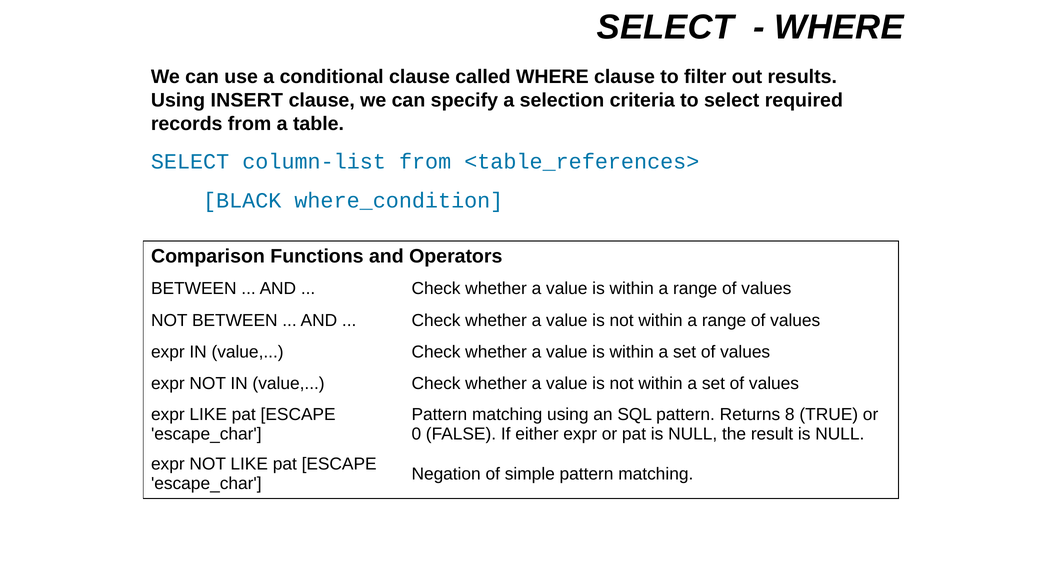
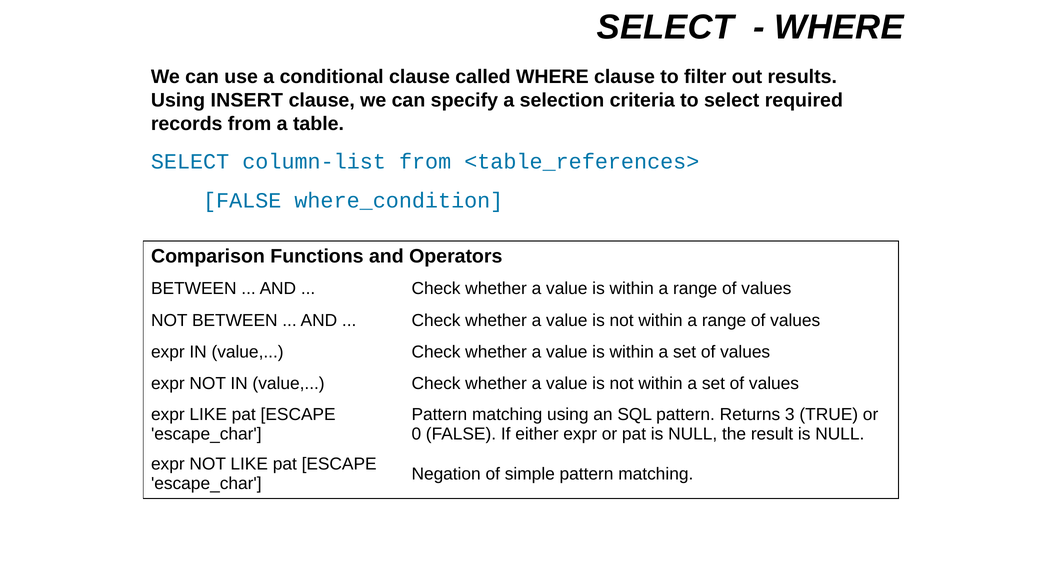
BLACK: BLACK -> FALSE (242, 201)
8: 8 -> 3 (790, 415)
